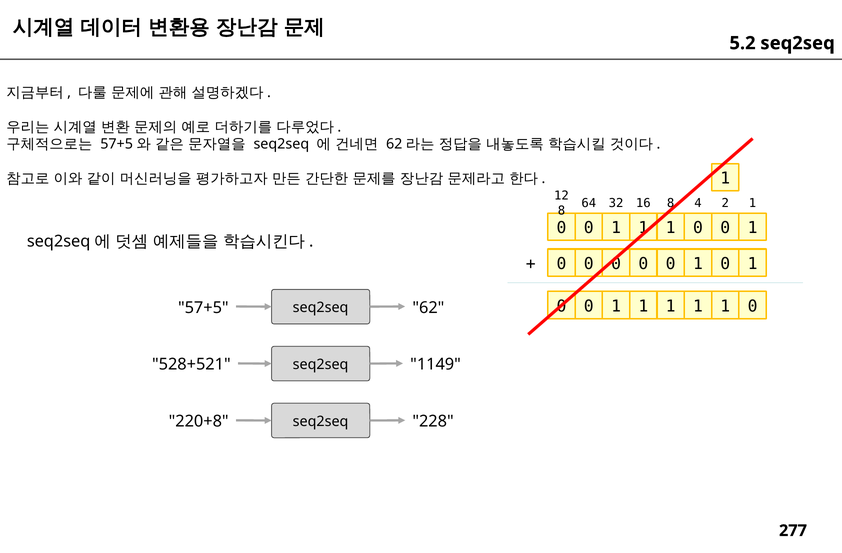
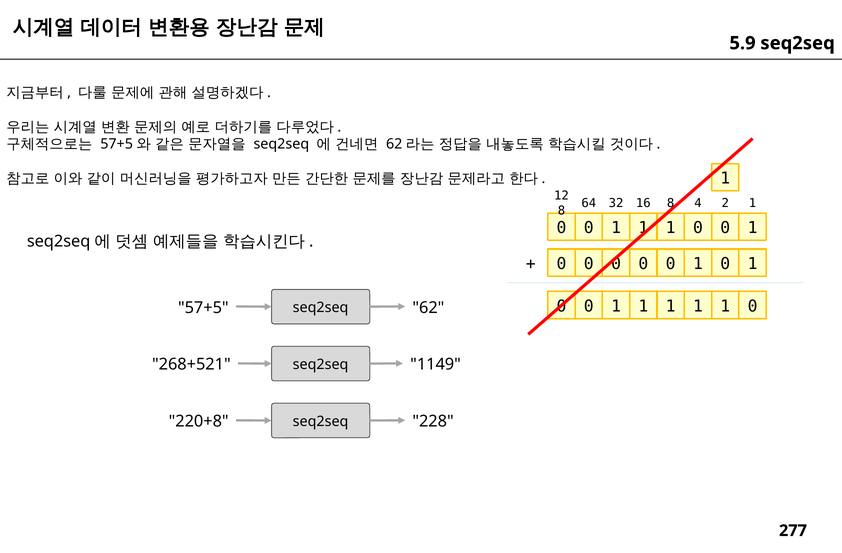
5.2: 5.2 -> 5.9 (743, 43)
528+521: 528+521 -> 268+521 (191, 365)
